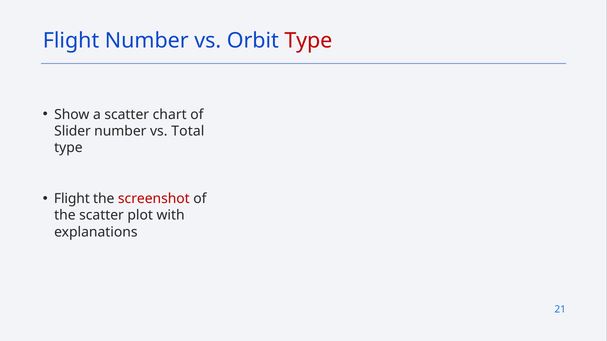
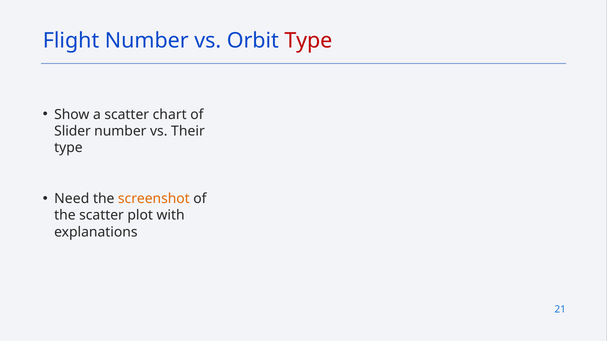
Total: Total -> Their (188, 131)
Flight: Flight -> Need (72, 199)
screenshot colour: red -> orange (154, 199)
